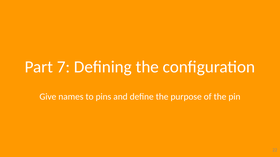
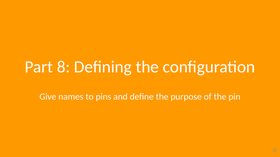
7: 7 -> 8 (63, 67)
